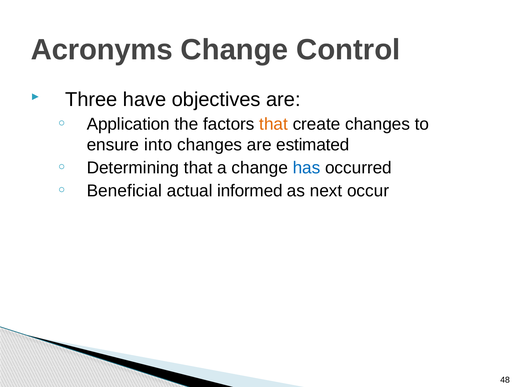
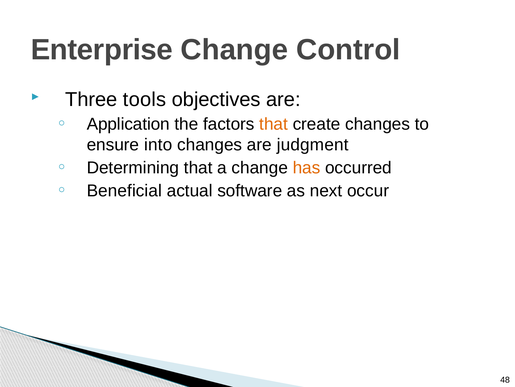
Acronyms: Acronyms -> Enterprise (102, 50)
have: have -> tools (145, 99)
estimated: estimated -> judgment (313, 144)
has colour: blue -> orange (307, 167)
informed: informed -> software (250, 190)
